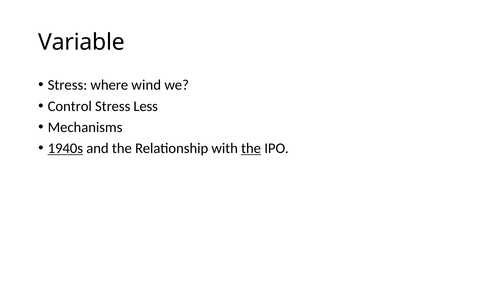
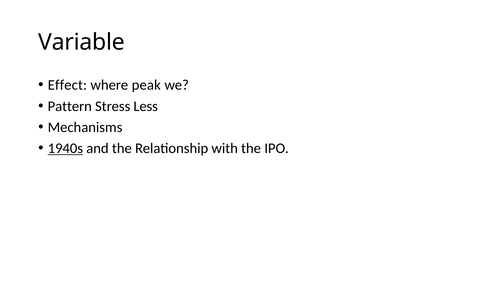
Stress: Stress -> Effect (67, 85)
wind: wind -> peak (146, 85)
Control: Control -> Pattern (70, 106)
the underline: present -> none (251, 148)
